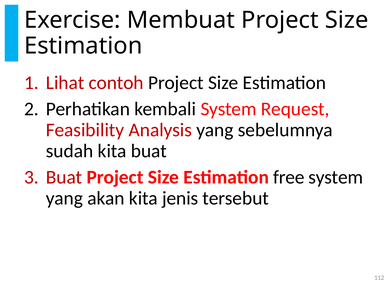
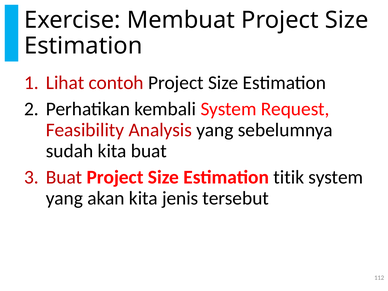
free: free -> titik (289, 177)
